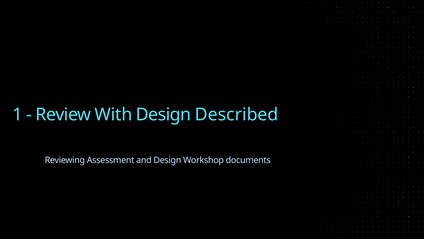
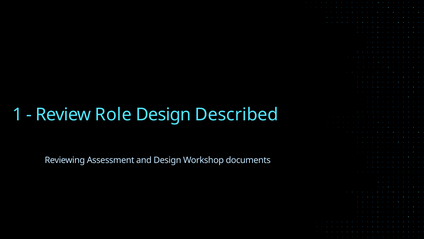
With: With -> Role (113, 115)
